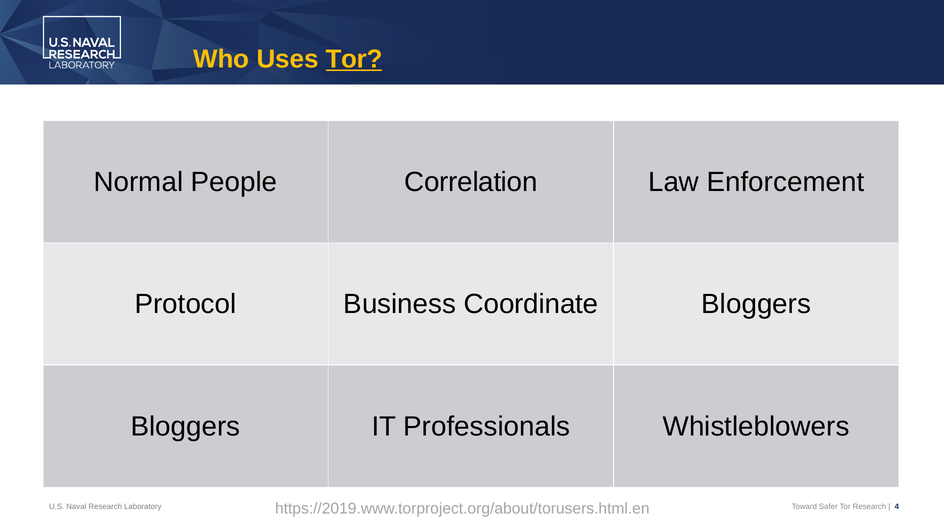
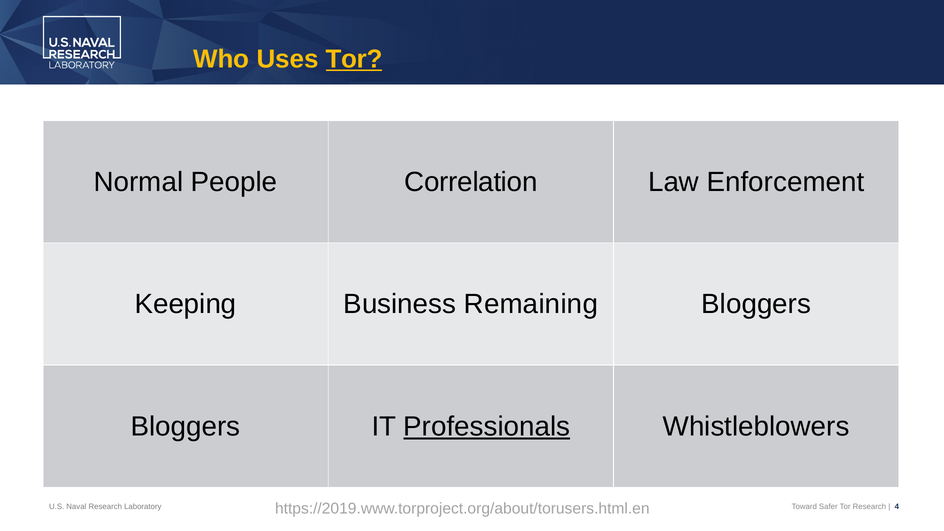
Protocol: Protocol -> Keeping (186, 304)
Coordinate: Coordinate -> Remaining (531, 304)
Professionals underline: none -> present (487, 427)
